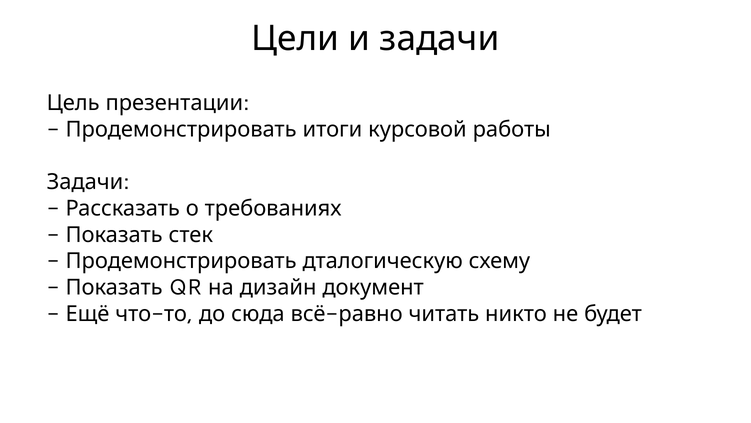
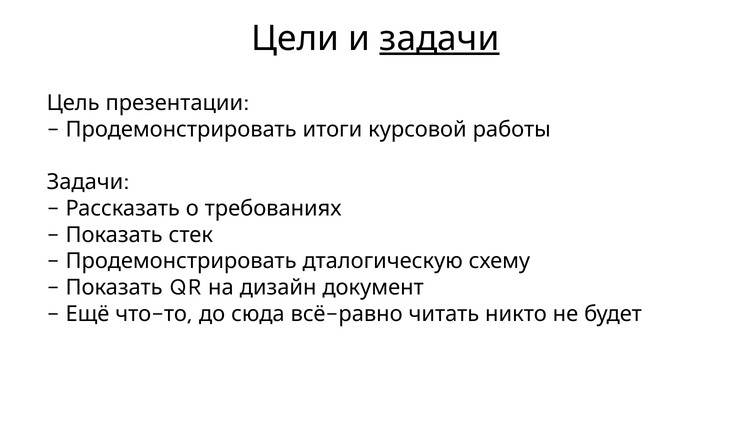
задачи underline: none -> present (439, 38)
